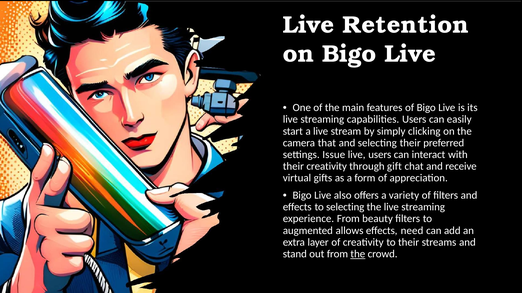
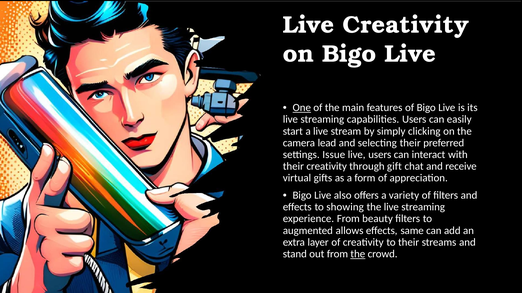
Live Retention: Retention -> Creativity (406, 25)
One underline: none -> present (302, 108)
that: that -> lead (327, 143)
to selecting: selecting -> showing (345, 207)
need: need -> same (412, 231)
